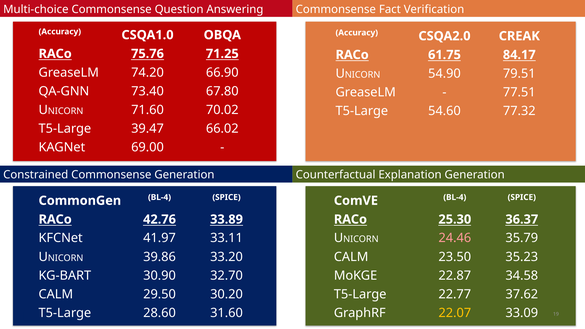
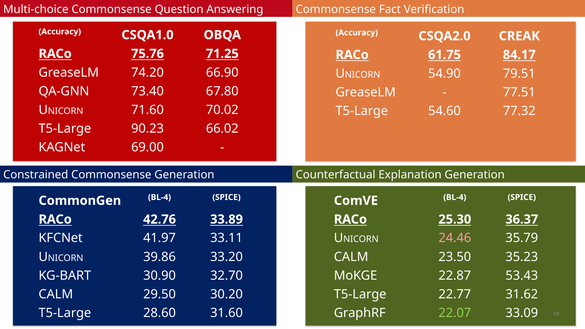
39.47: 39.47 -> 90.23 (148, 129)
34.58: 34.58 -> 53.43 (522, 276)
37.62: 37.62 -> 31.62 (522, 294)
22.07 colour: yellow -> light green (455, 313)
